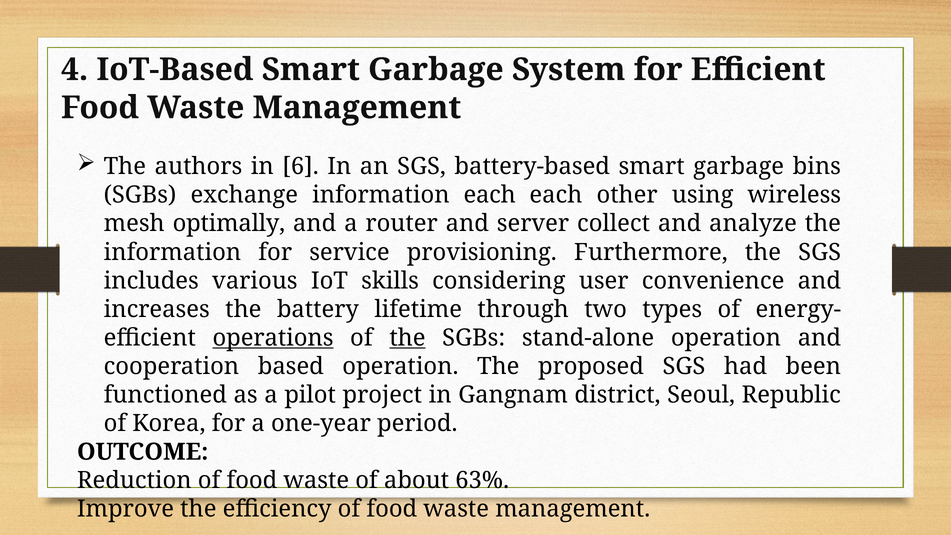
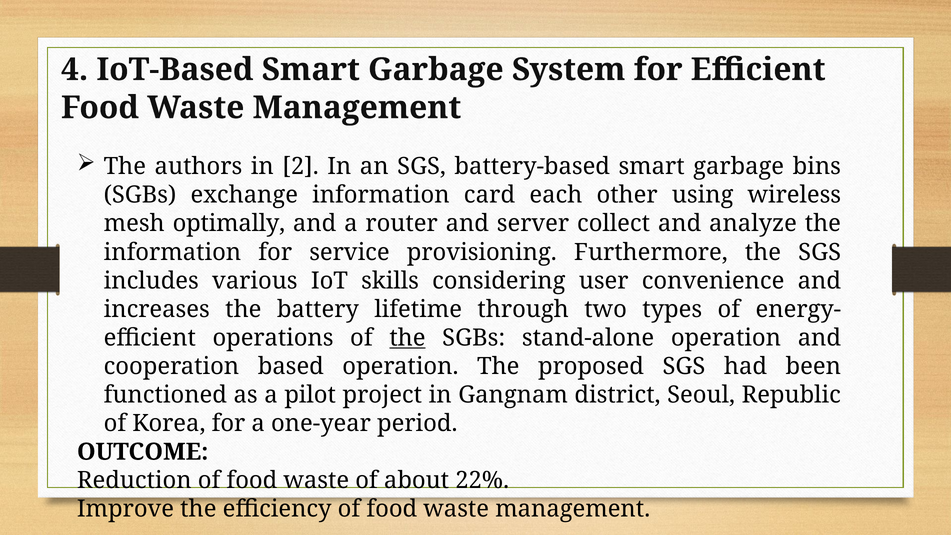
6: 6 -> 2 (301, 167)
information each: each -> card (490, 195)
operations underline: present -> none (273, 338)
63%: 63% -> 22% (482, 480)
